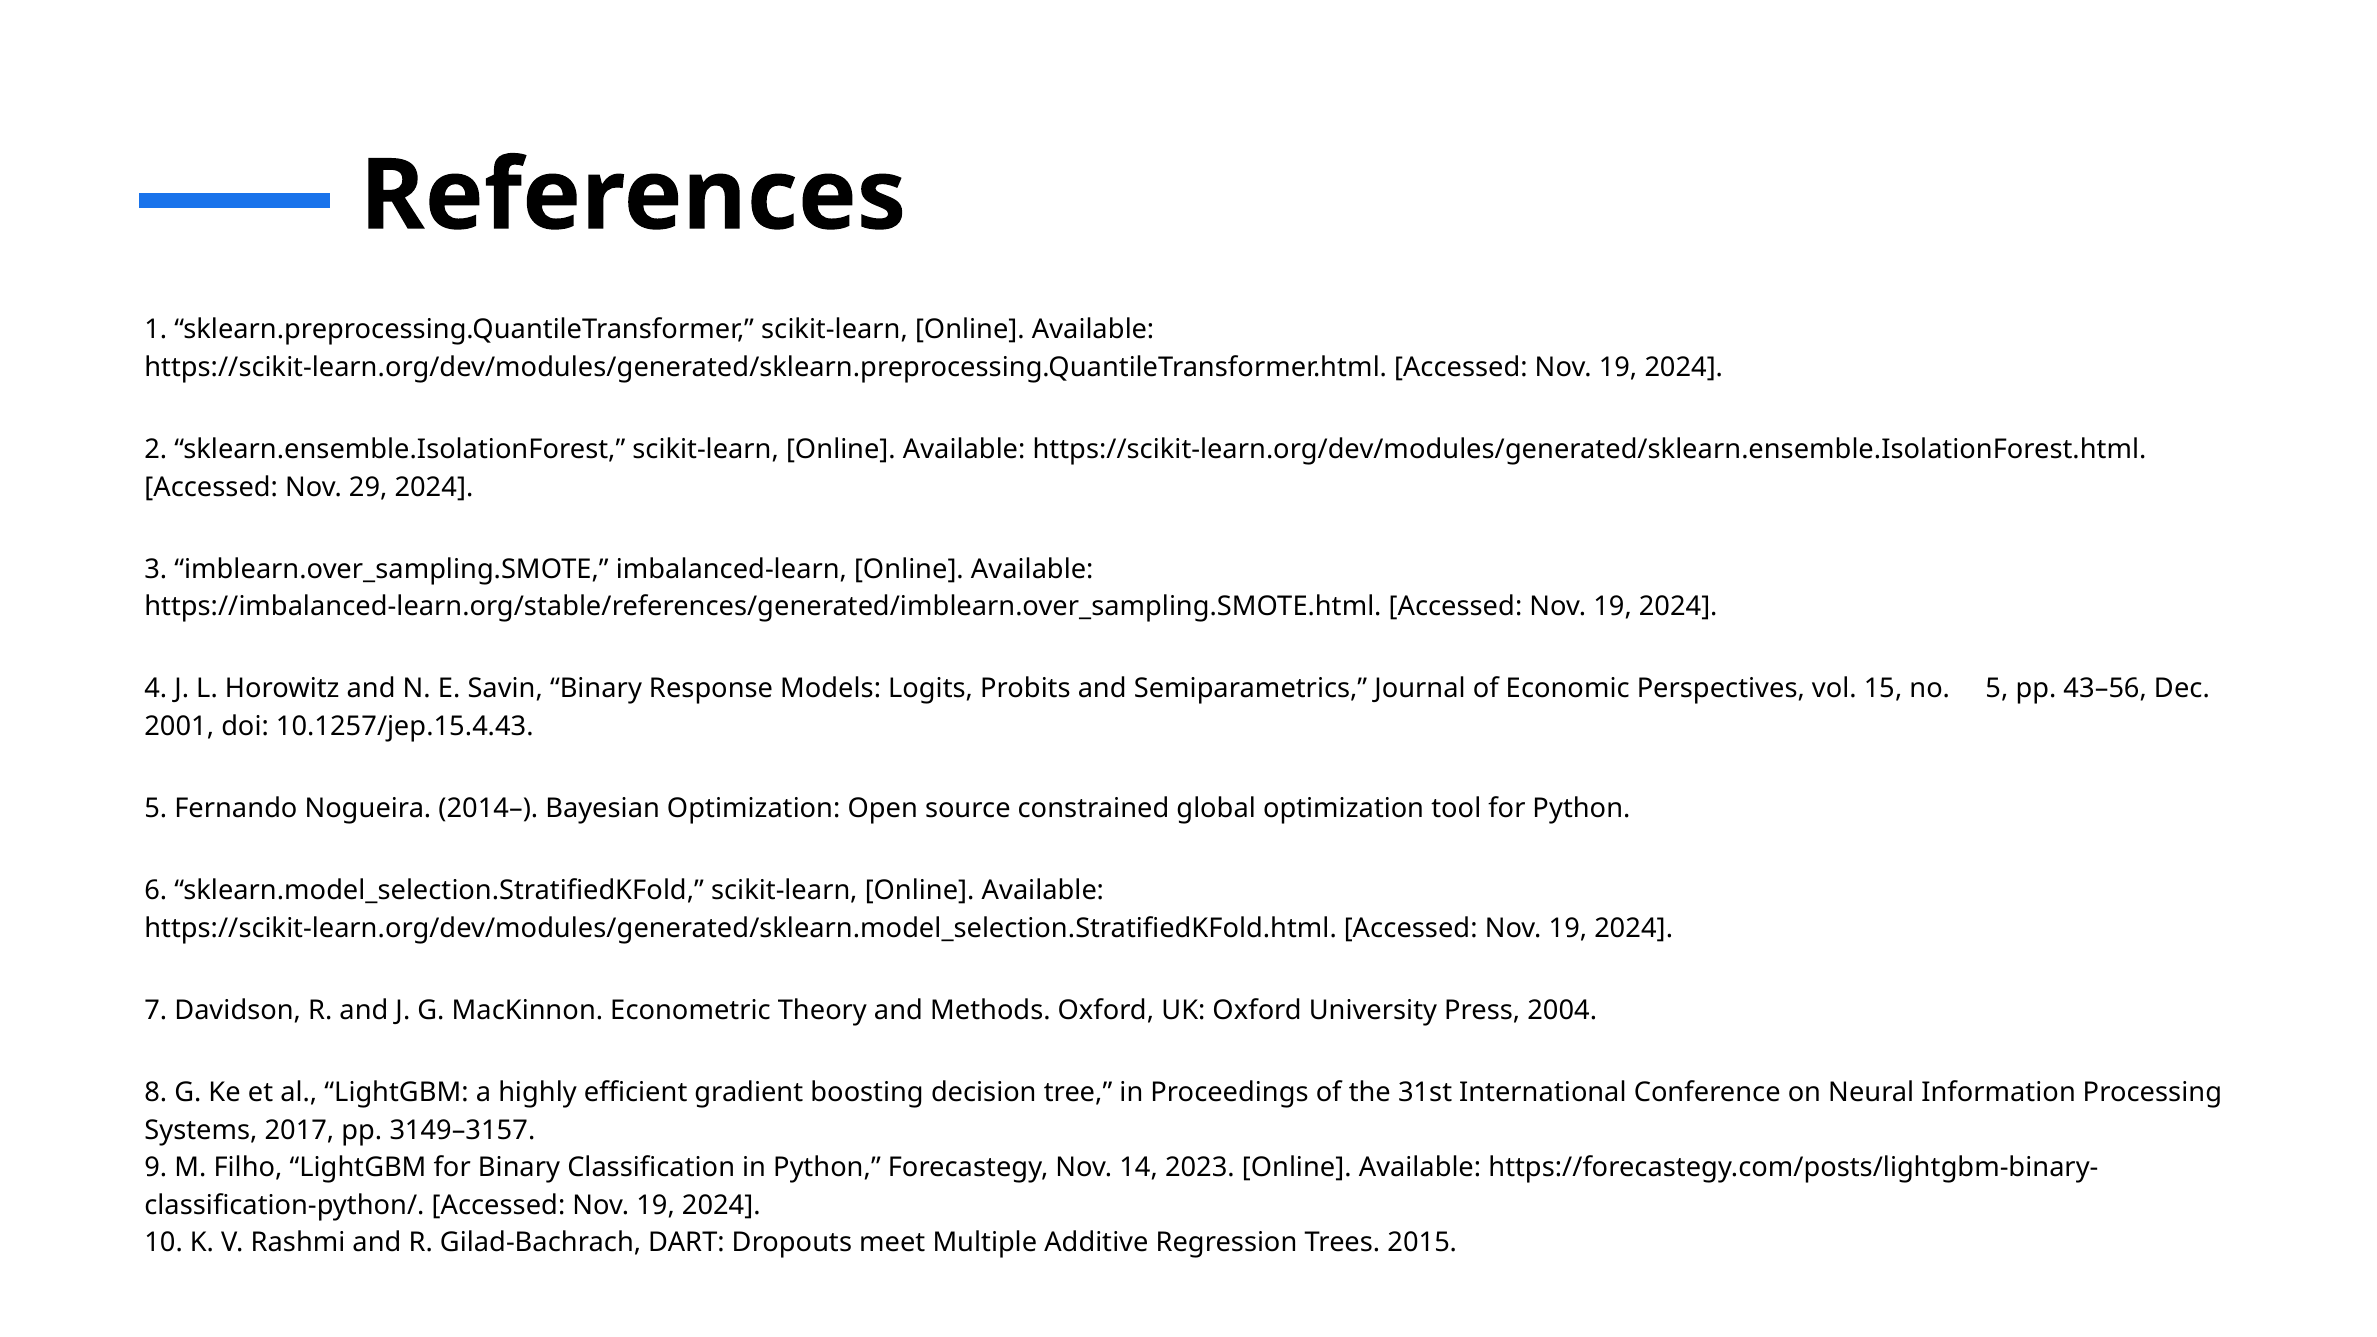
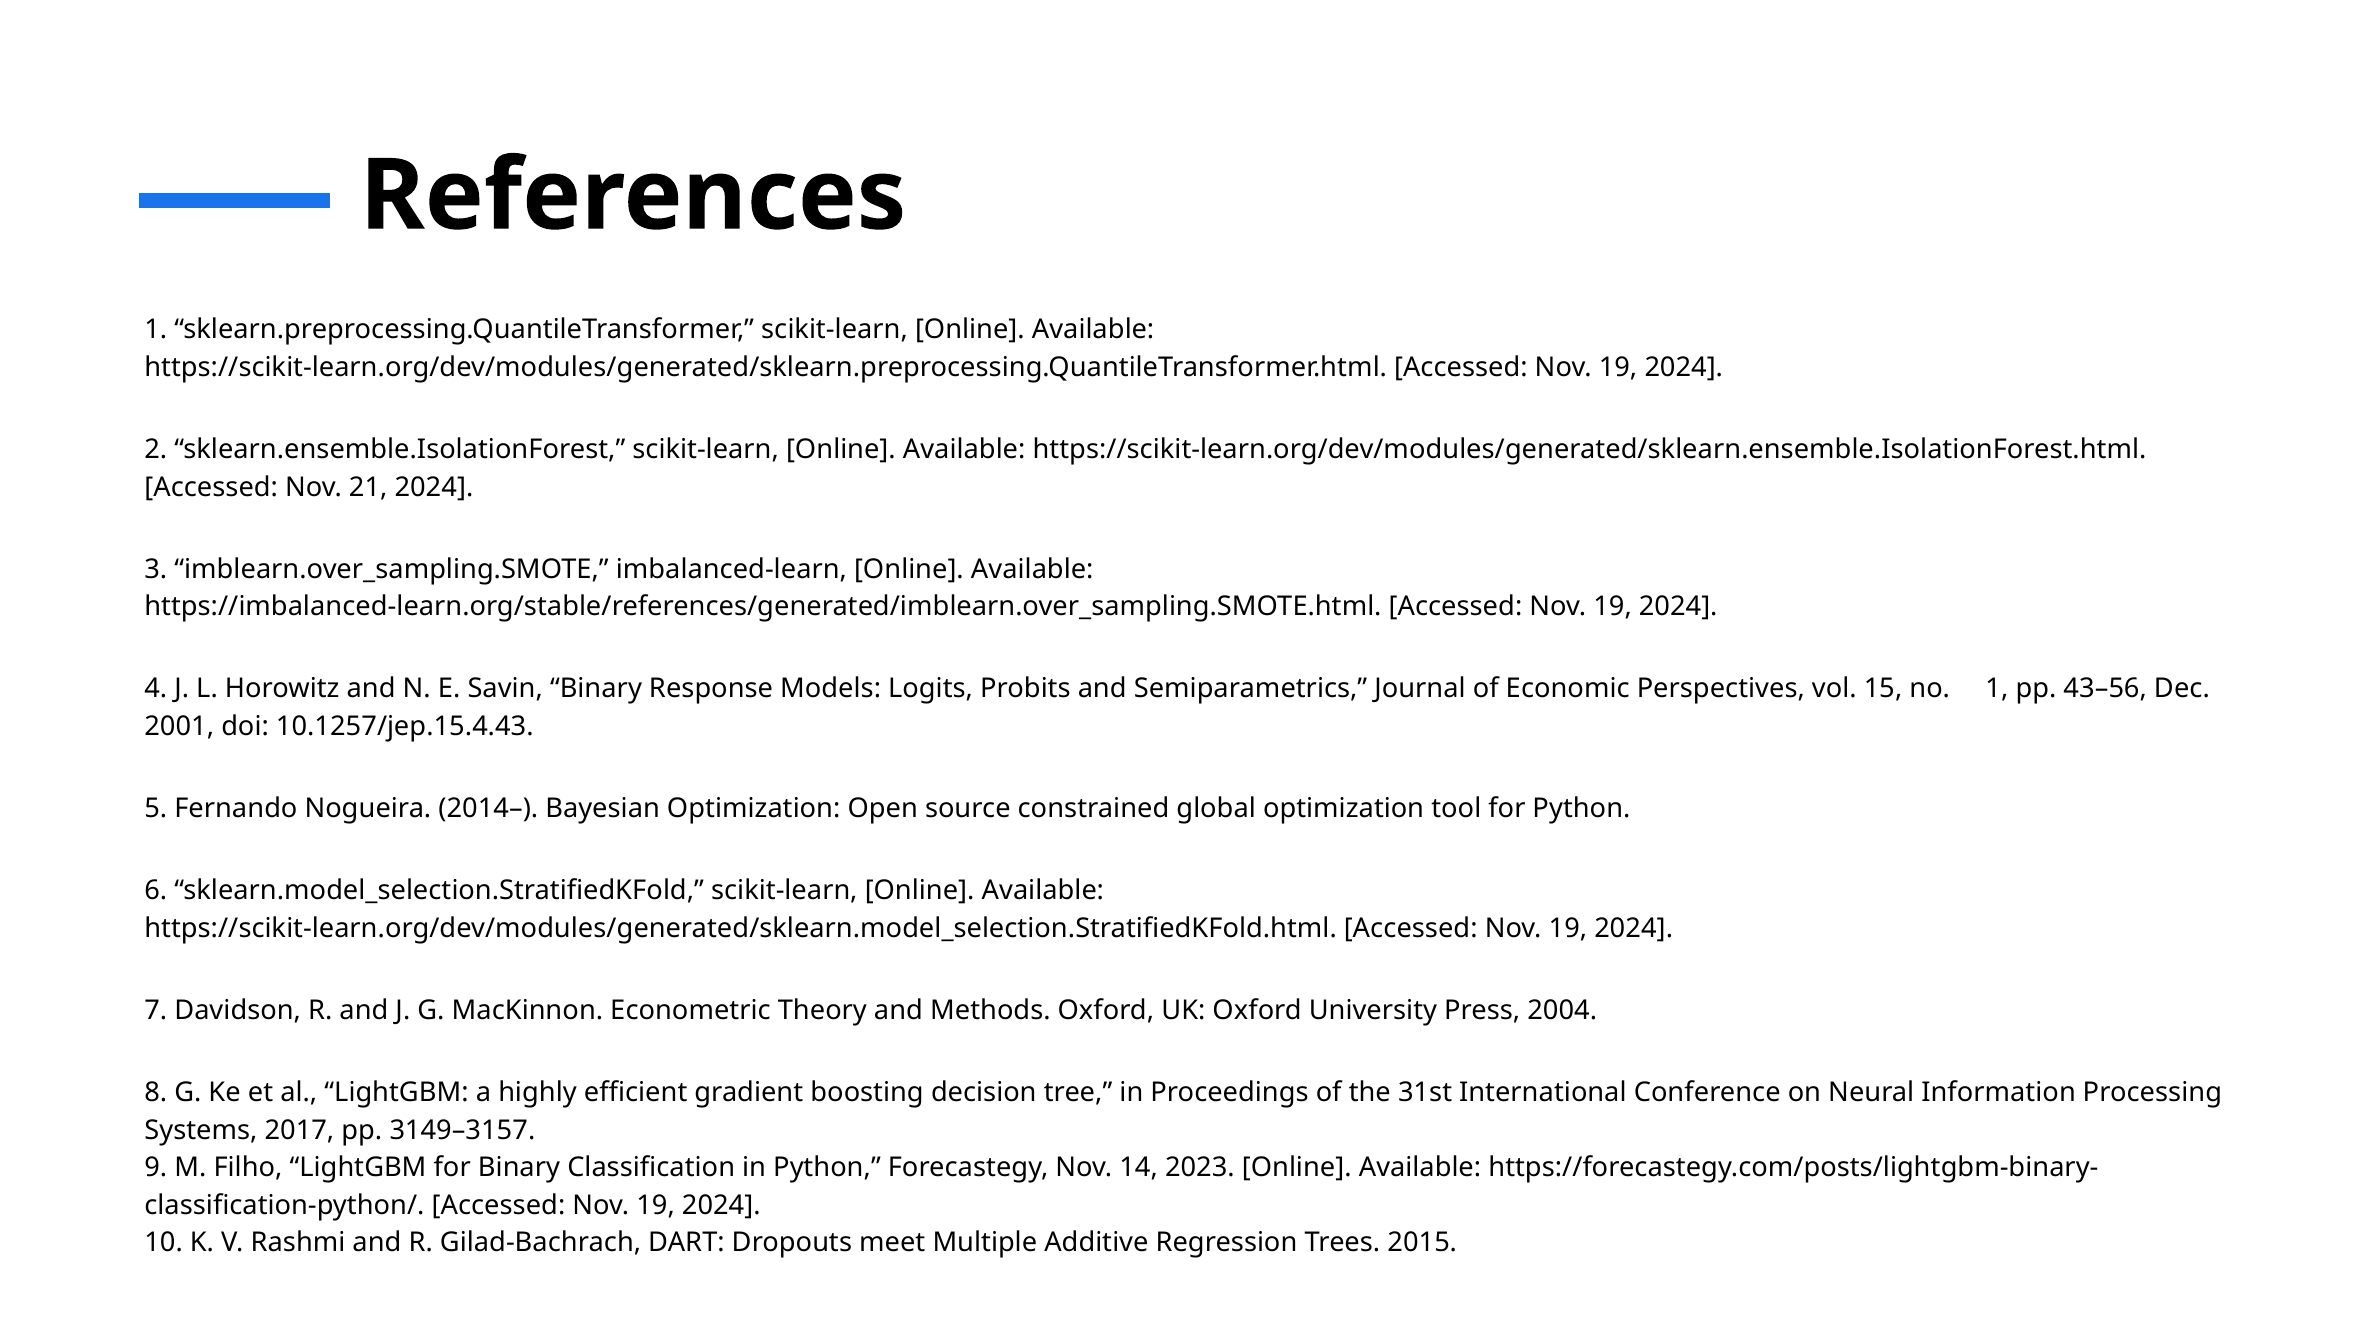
29: 29 -> 21 (368, 487)
no 5: 5 -> 1 (1997, 689)
